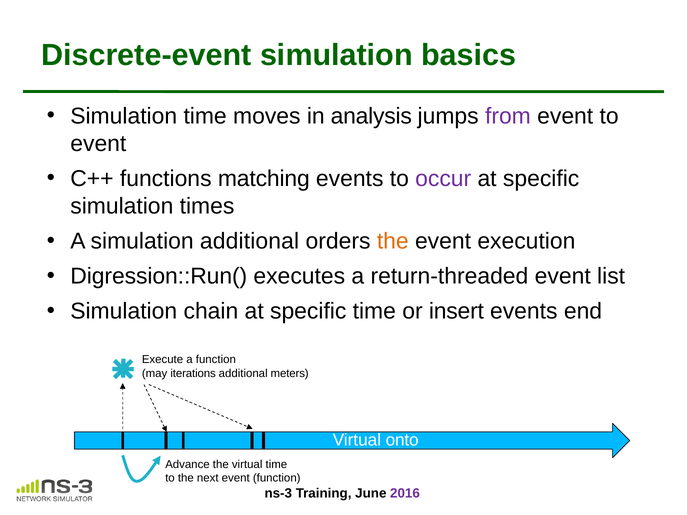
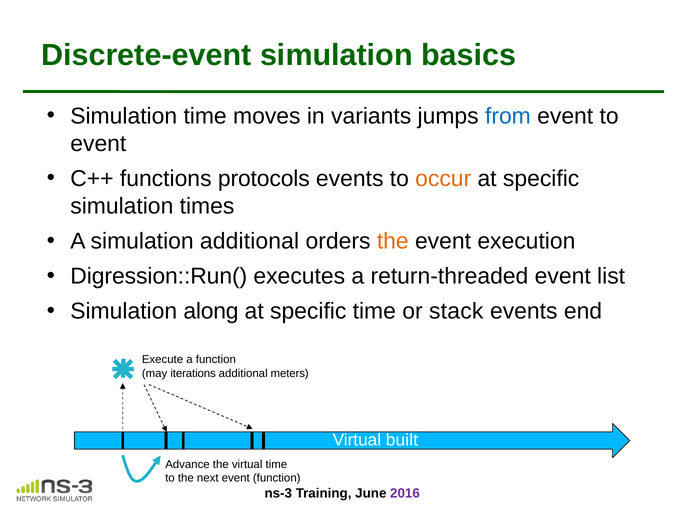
analysis: analysis -> variants (371, 116)
from colour: purple -> blue (508, 116)
matching: matching -> protocols (264, 179)
occur colour: purple -> orange (443, 179)
chain: chain -> along (211, 312)
insert: insert -> stack (456, 312)
onto: onto -> built (402, 441)
